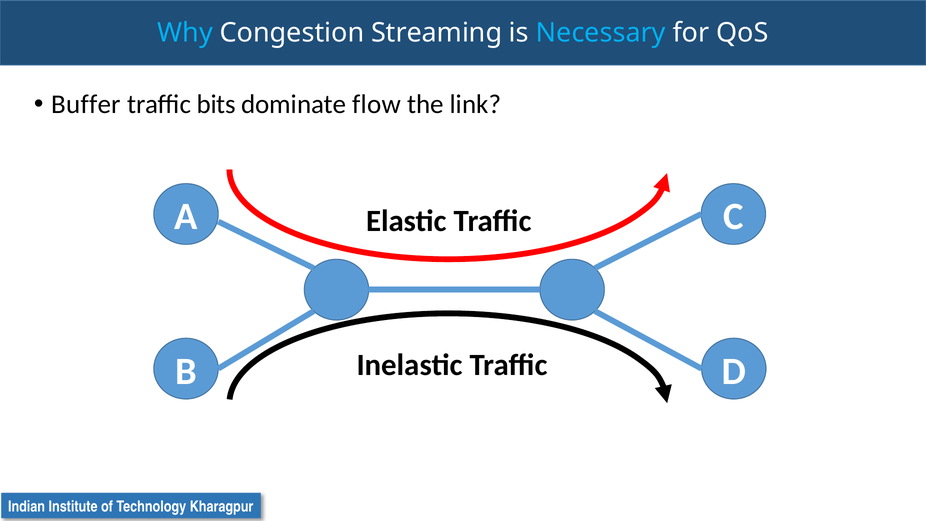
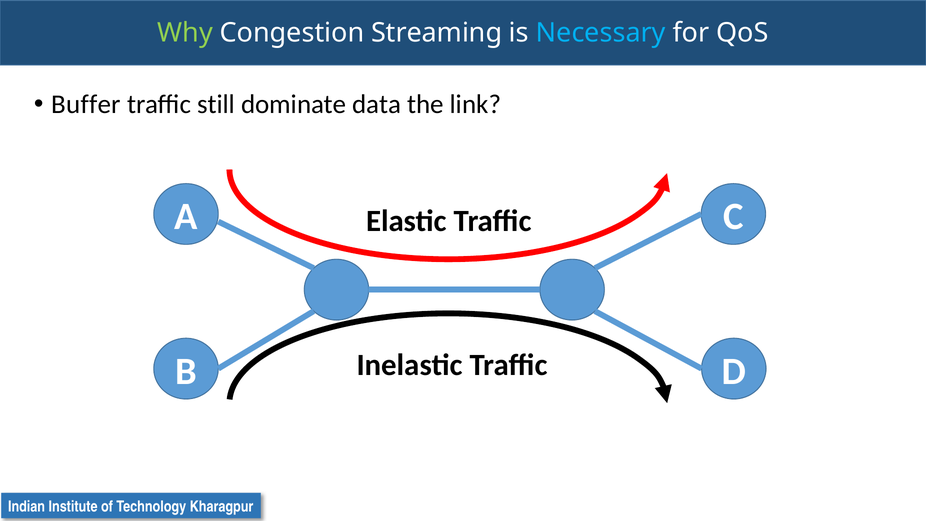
Why colour: light blue -> light green (185, 33)
bits: bits -> still (216, 104)
flow: flow -> data (377, 104)
